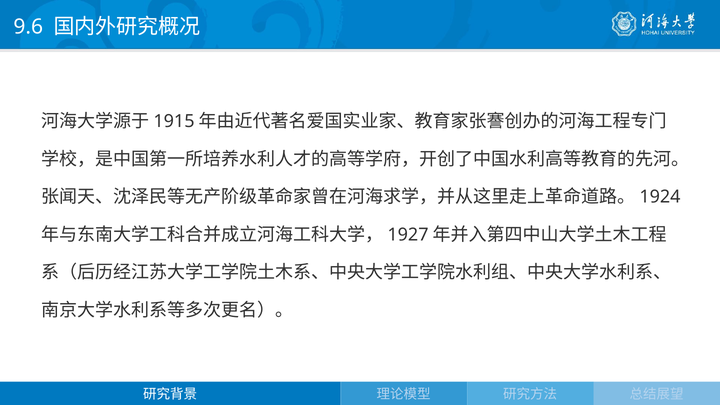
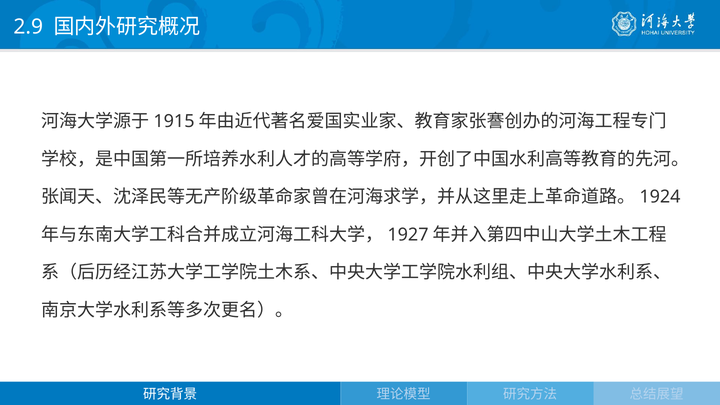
9.6: 9.6 -> 2.9 (28, 27)
